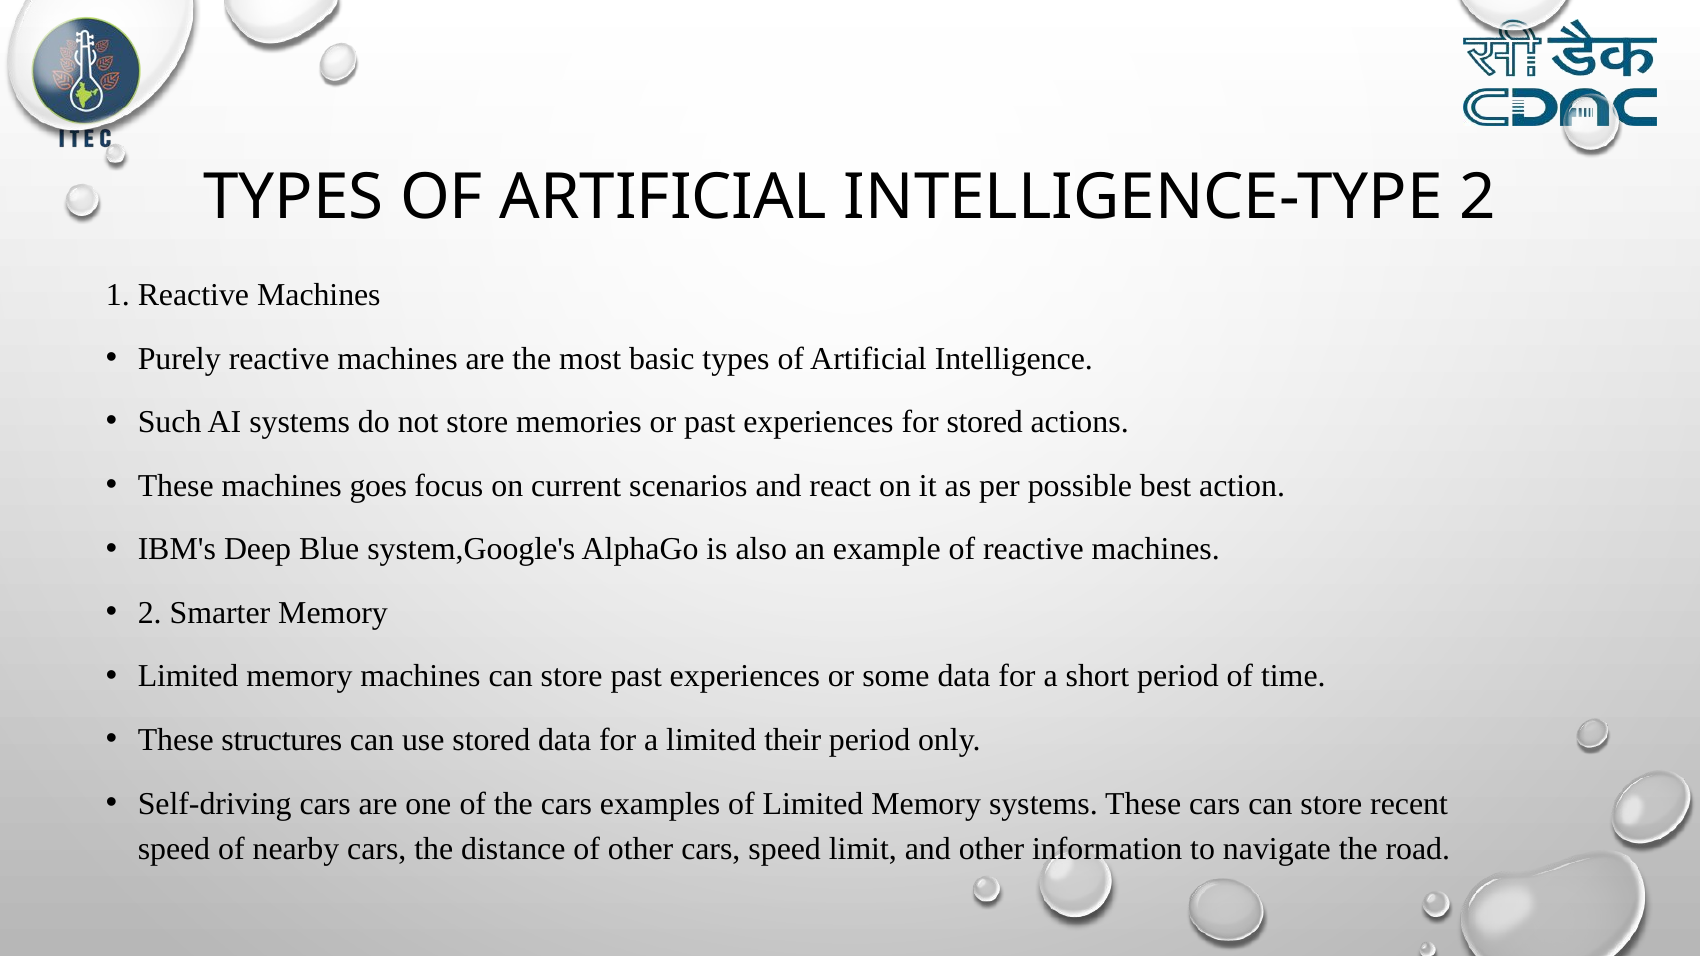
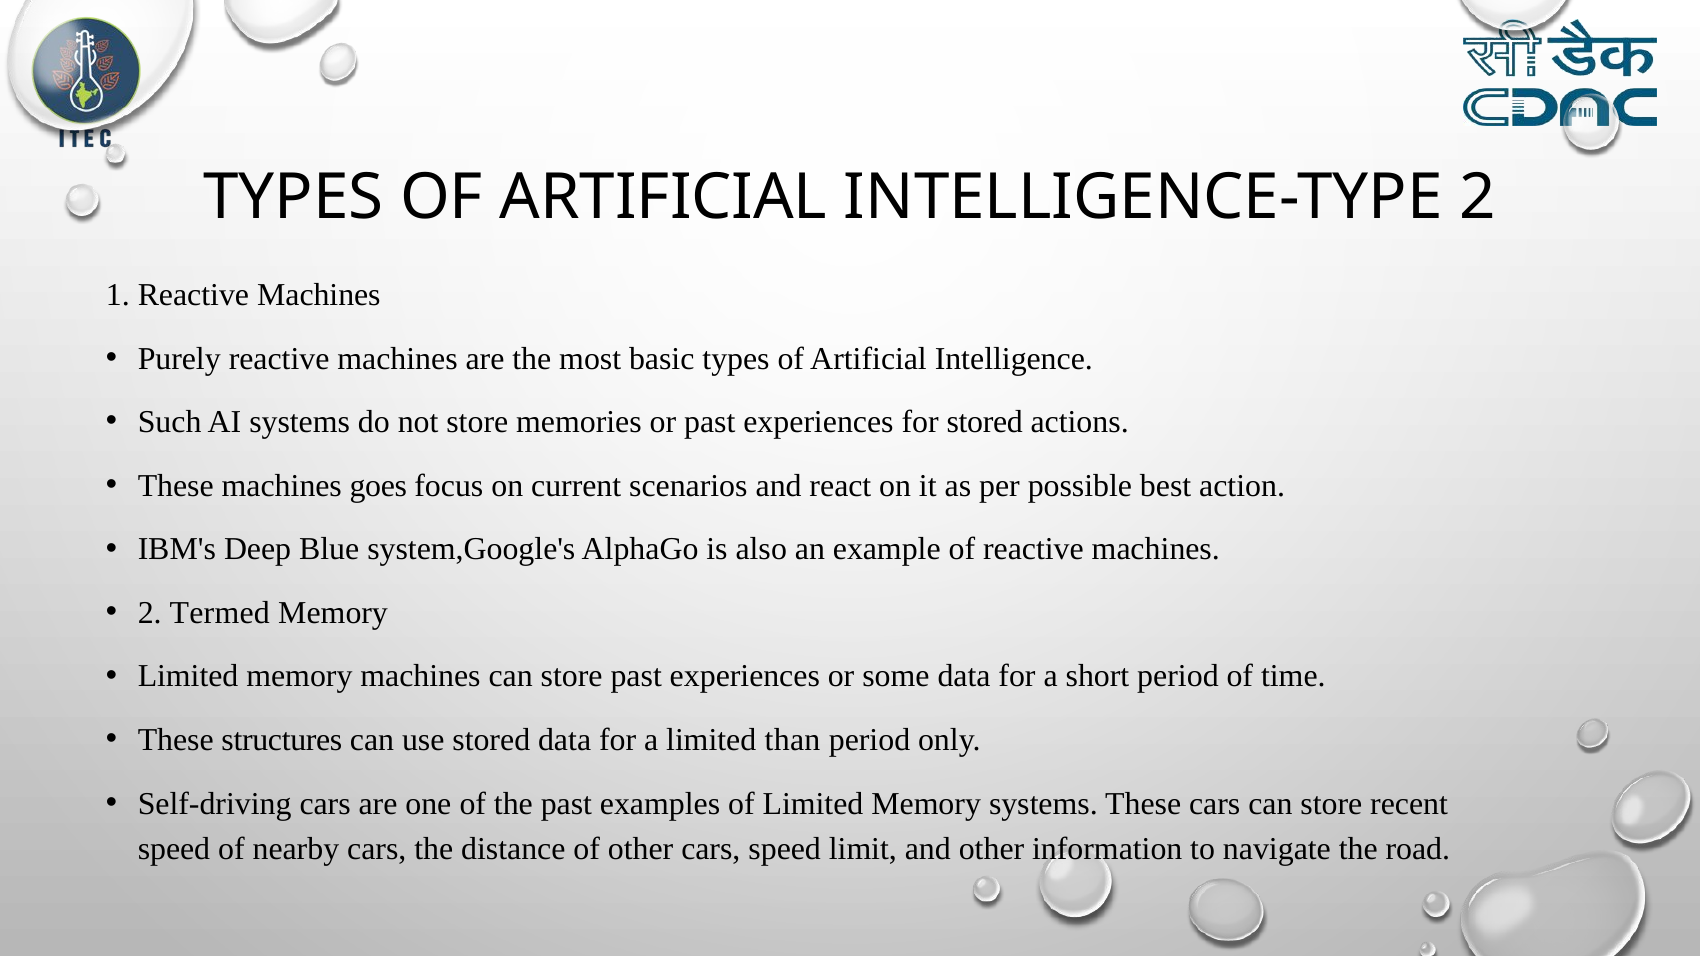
Smarter: Smarter -> Termed (220, 613)
their: their -> than (793, 740)
the cars: cars -> past (566, 804)
